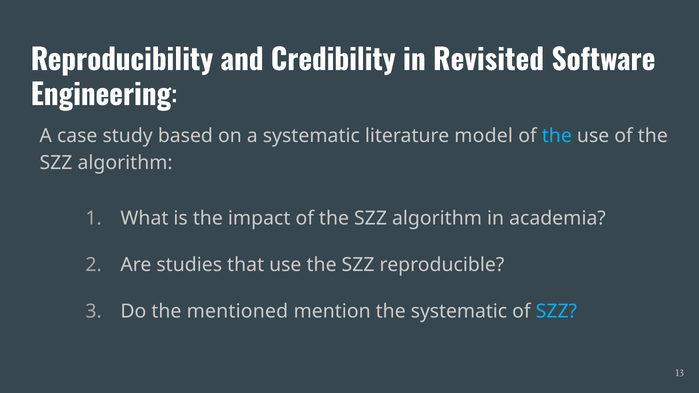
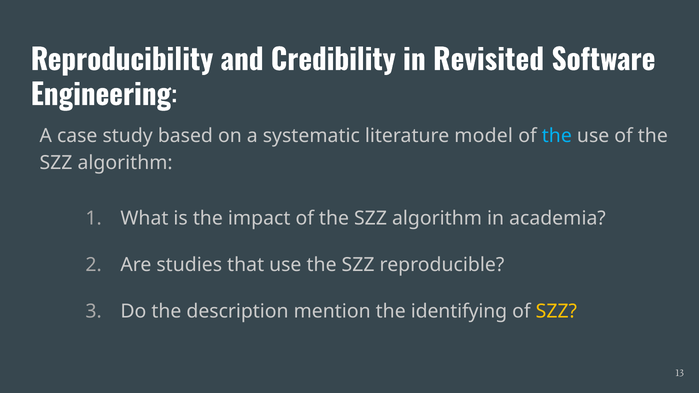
mentioned: mentioned -> description (238, 312)
the systematic: systematic -> identifying (459, 312)
SZZ colour: light blue -> yellow (556, 312)
